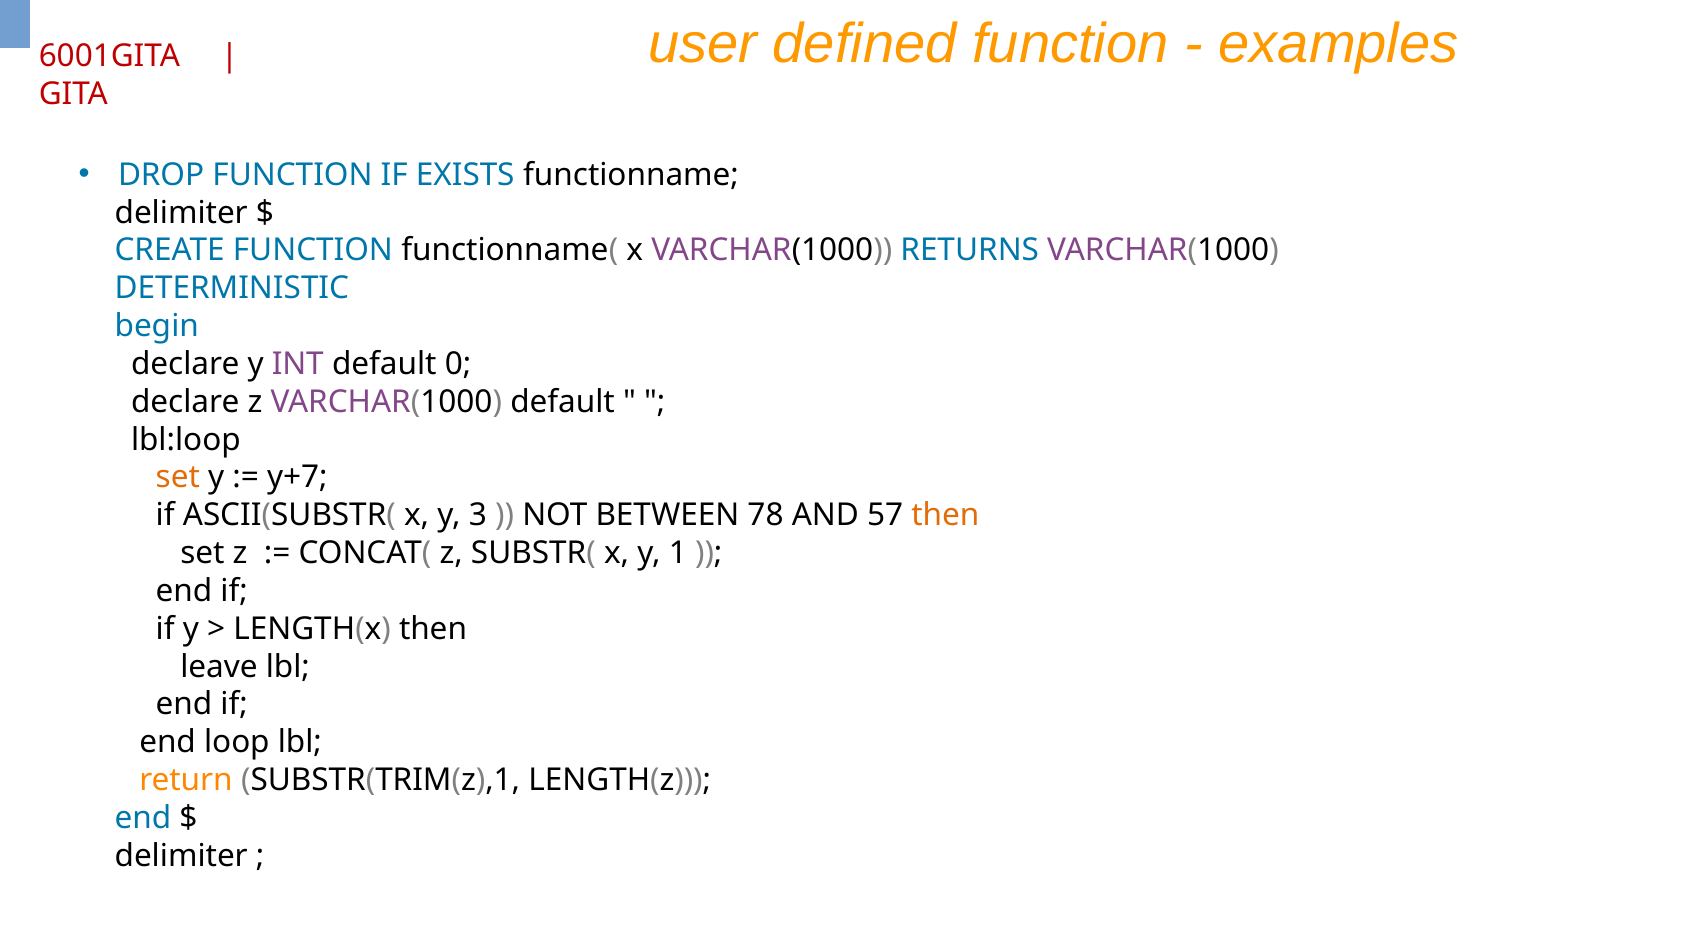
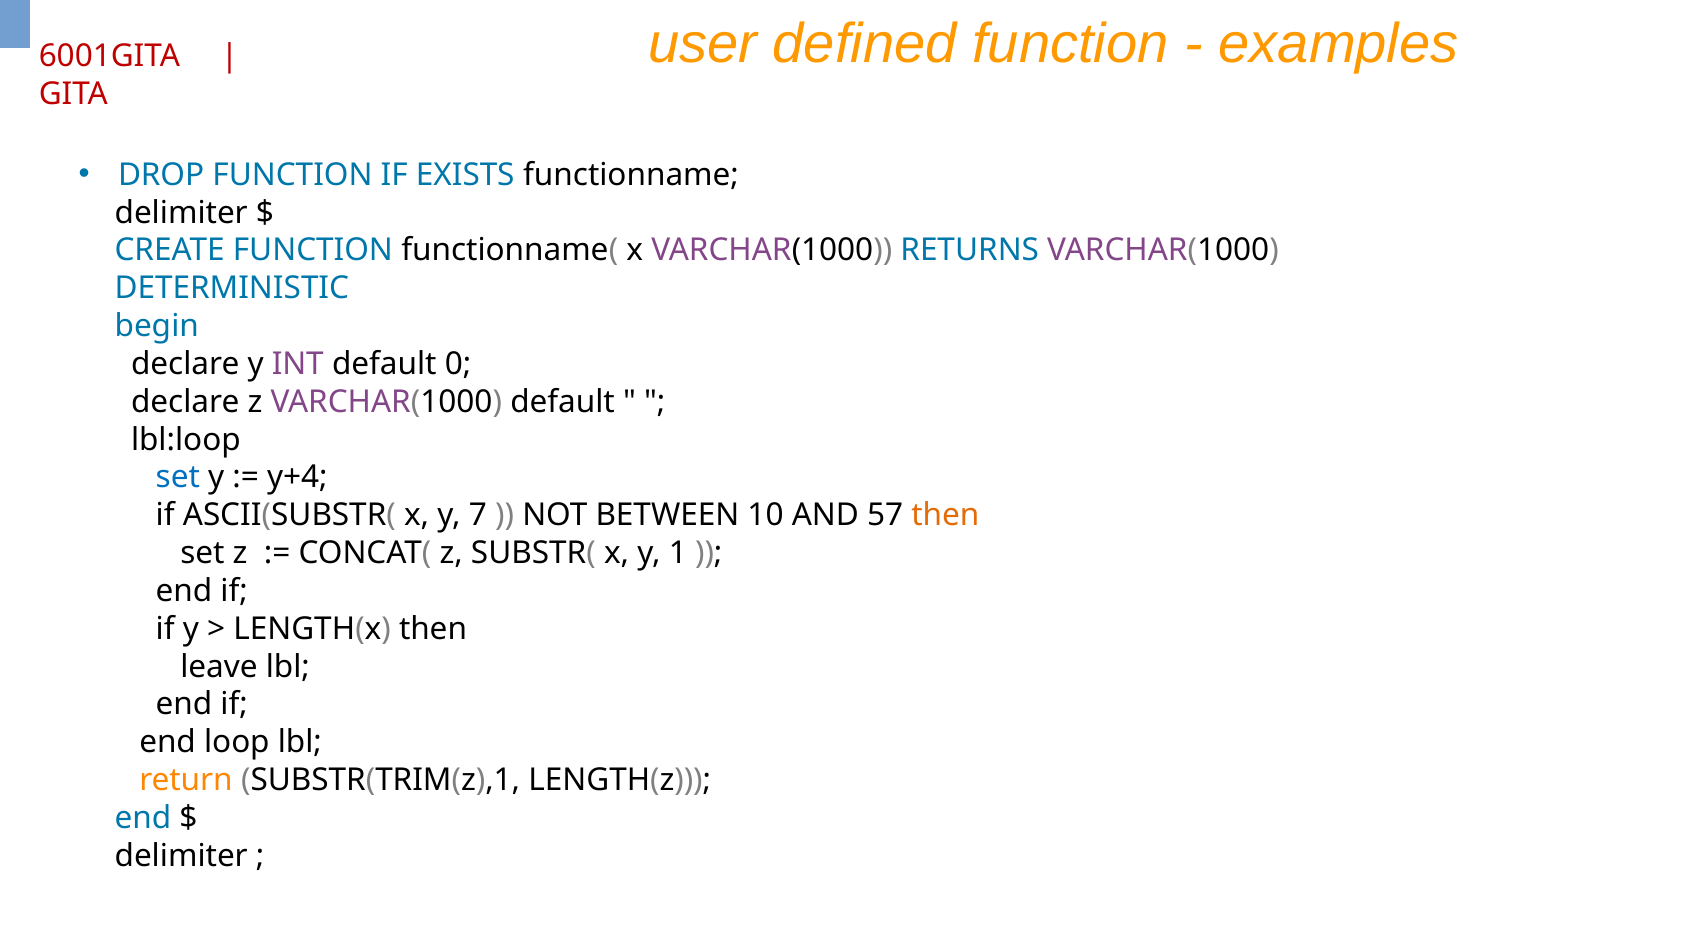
set colour: orange -> blue (178, 478)
y+7: y+7 -> y+4 (297, 478)
3: 3 -> 7 (478, 515)
78: 78 -> 10 (766, 515)
